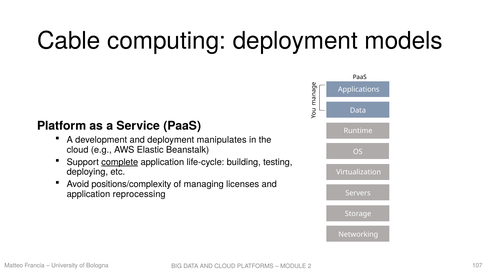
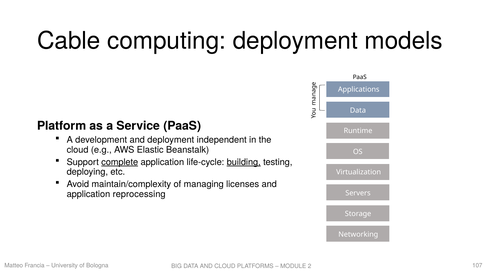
manipulates: manipulates -> independent (222, 140)
building underline: none -> present (244, 162)
positions/complexity: positions/complexity -> maintain/complexity (131, 185)
